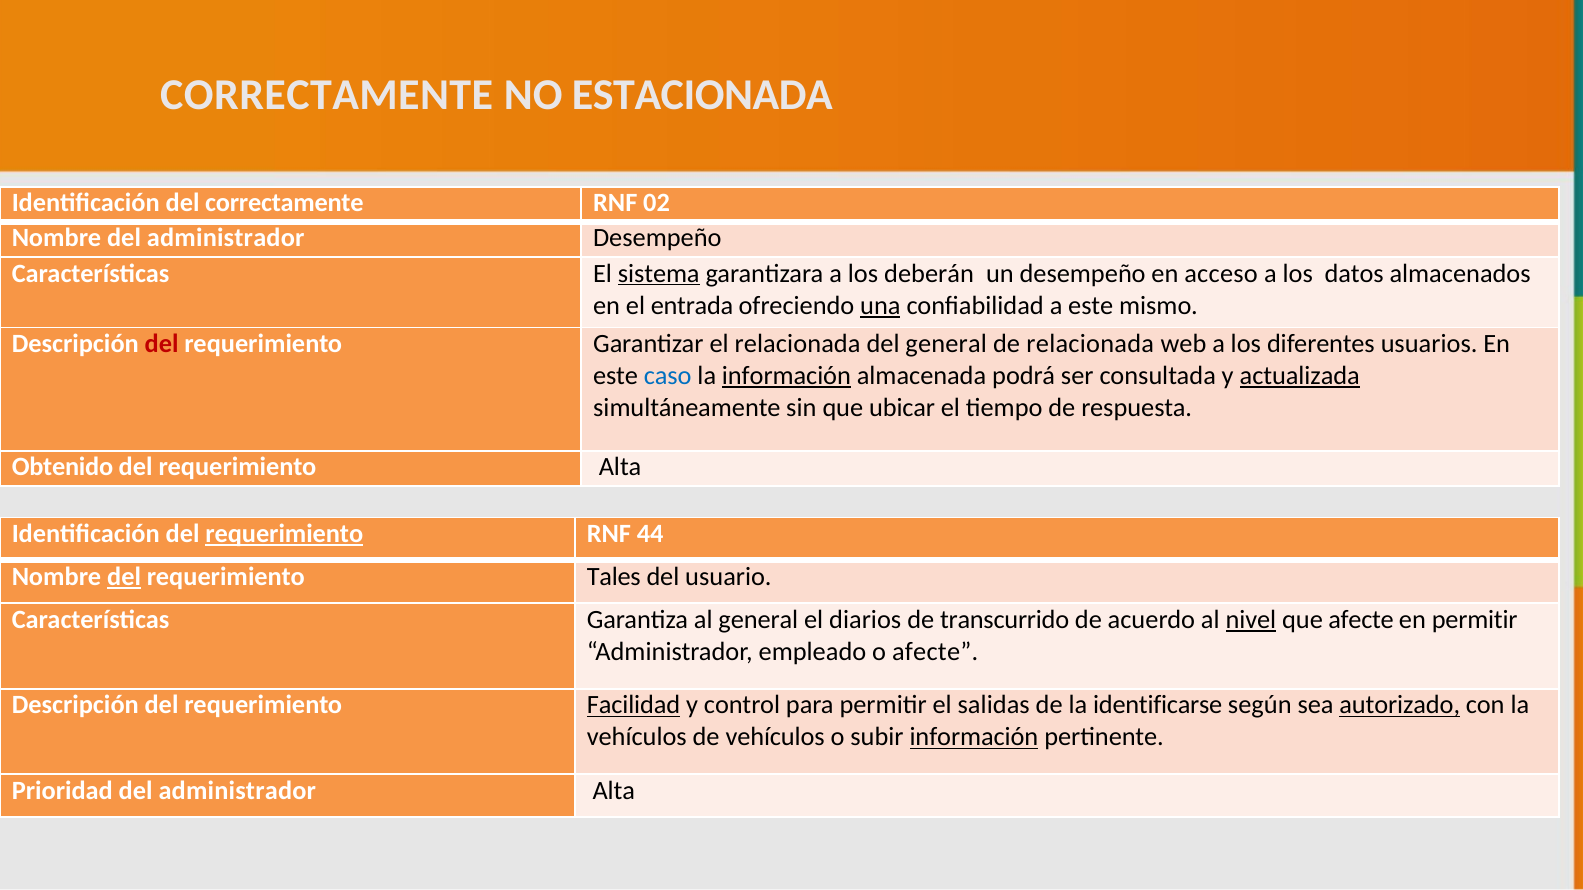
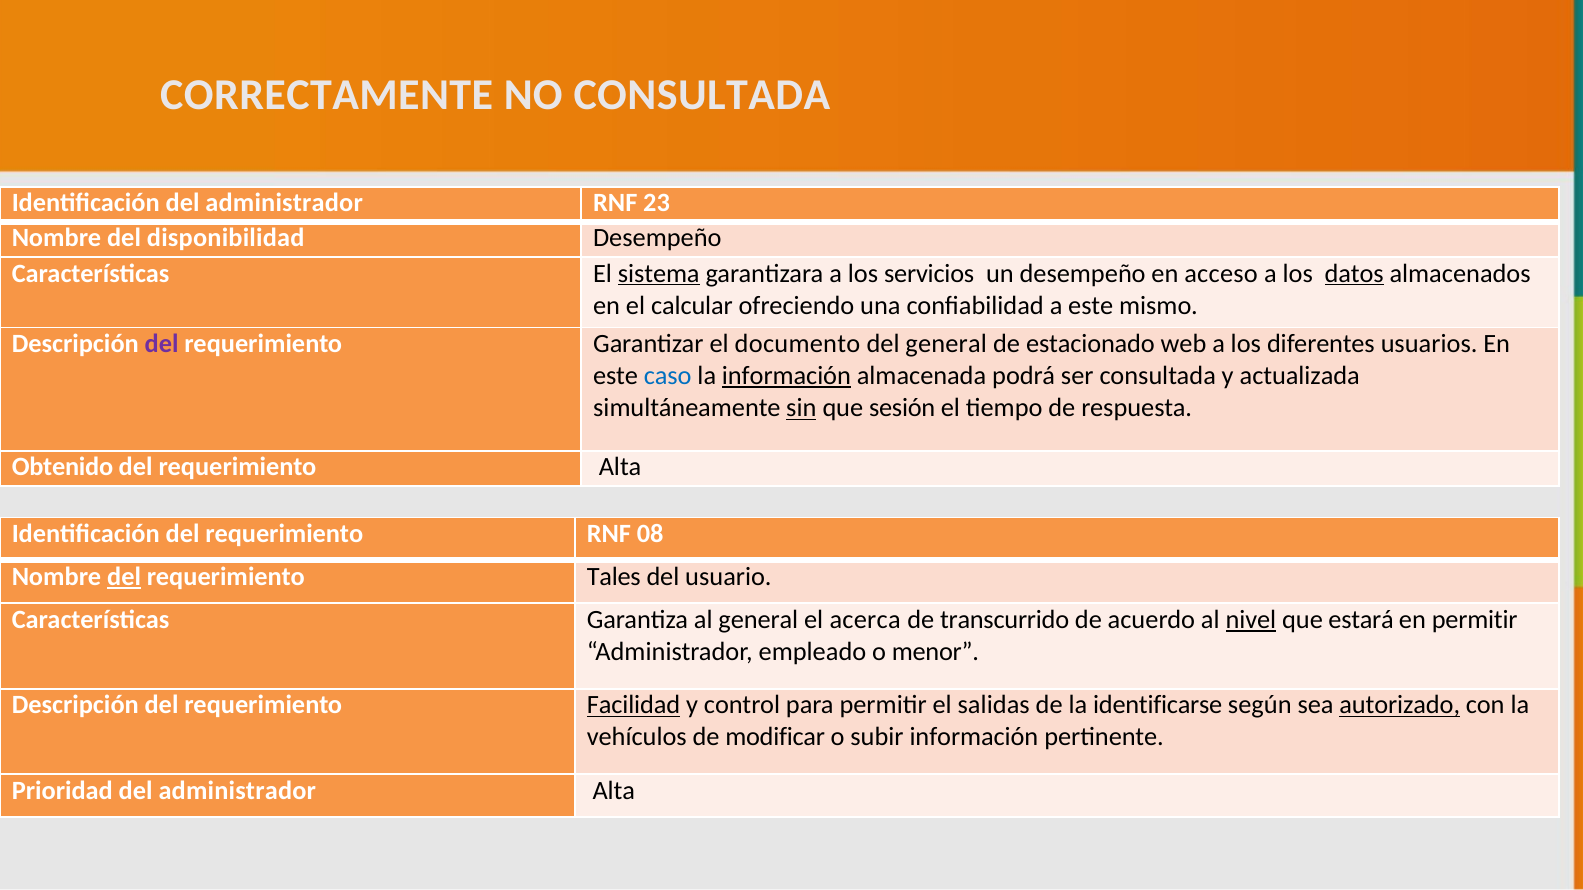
NO ESTACIONADA: ESTACIONADA -> CONSULTADA (702, 95)
Identificación del correctamente: correctamente -> administrador (284, 203)
02: 02 -> 23 (657, 203)
Nombre del administrador: administrador -> disponibilidad (226, 238)
deberán: deberán -> servicios (929, 273)
datos underline: none -> present (1354, 273)
entrada: entrada -> calcular (692, 306)
una underline: present -> none (880, 306)
del colour: red -> purple (162, 344)
el relacionada: relacionada -> documento (797, 344)
de relacionada: relacionada -> estacionado (1090, 344)
actualizada underline: present -> none (1300, 376)
sin underline: none -> present (801, 408)
ubicar: ubicar -> sesión (902, 408)
requerimiento underline: present -> none (284, 534)
44: 44 -> 08 (650, 534)
diarios: diarios -> acerca (865, 620)
que afecte: afecte -> estará (1361, 620)
o afecte: afecte -> menor (935, 652)
de vehículos: vehículos -> modificar (775, 738)
información underline: present -> none (974, 738)
